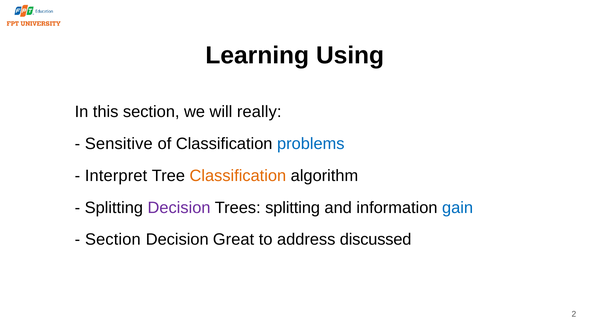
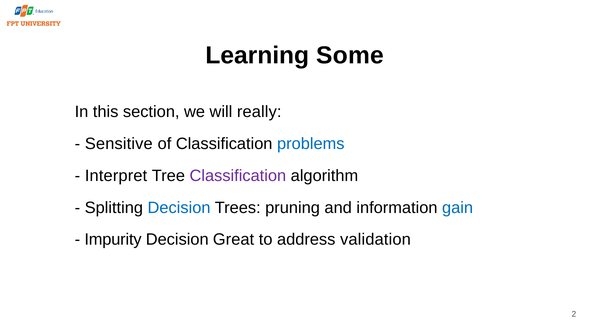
Using: Using -> Some (350, 55)
Classification colour: orange -> purple (238, 176)
Decision colour: purple -> blue (179, 208)
Trees splitting: splitting -> pruning (293, 208)
Section: Section -> Impurity (113, 239)
discussed: discussed -> validation (375, 239)
